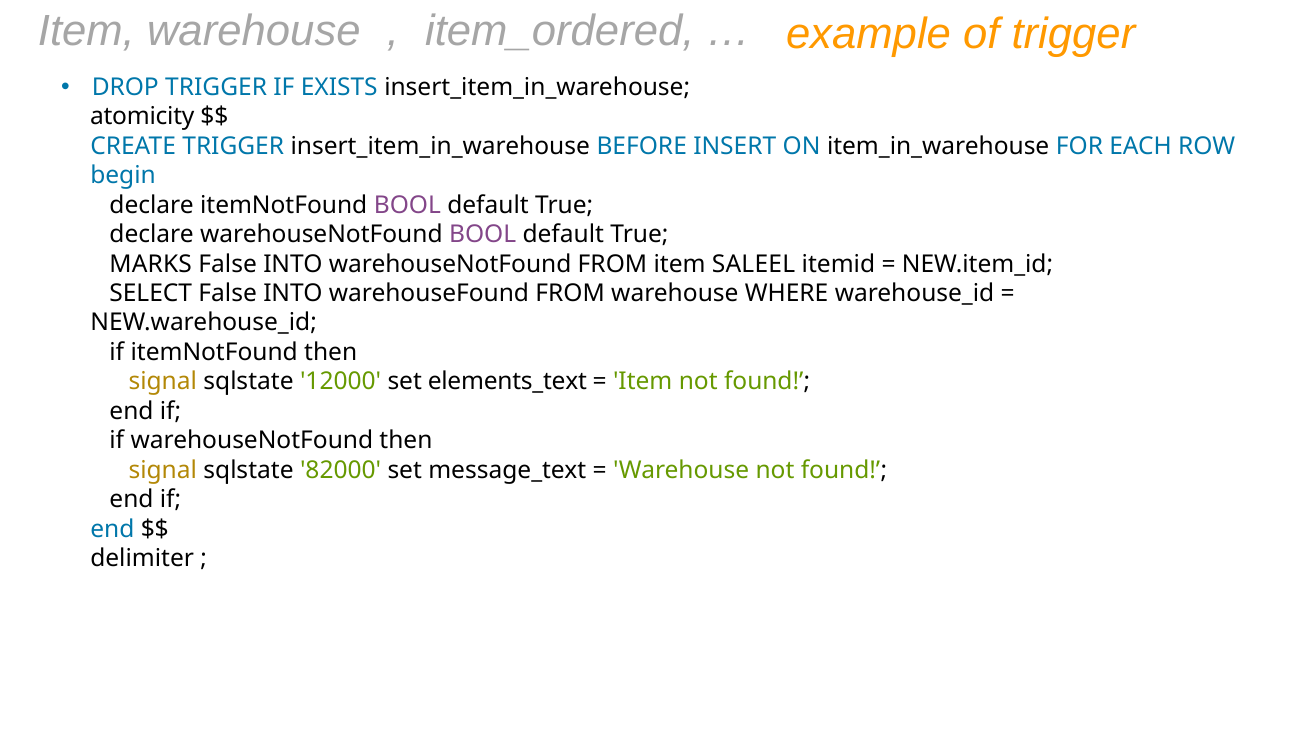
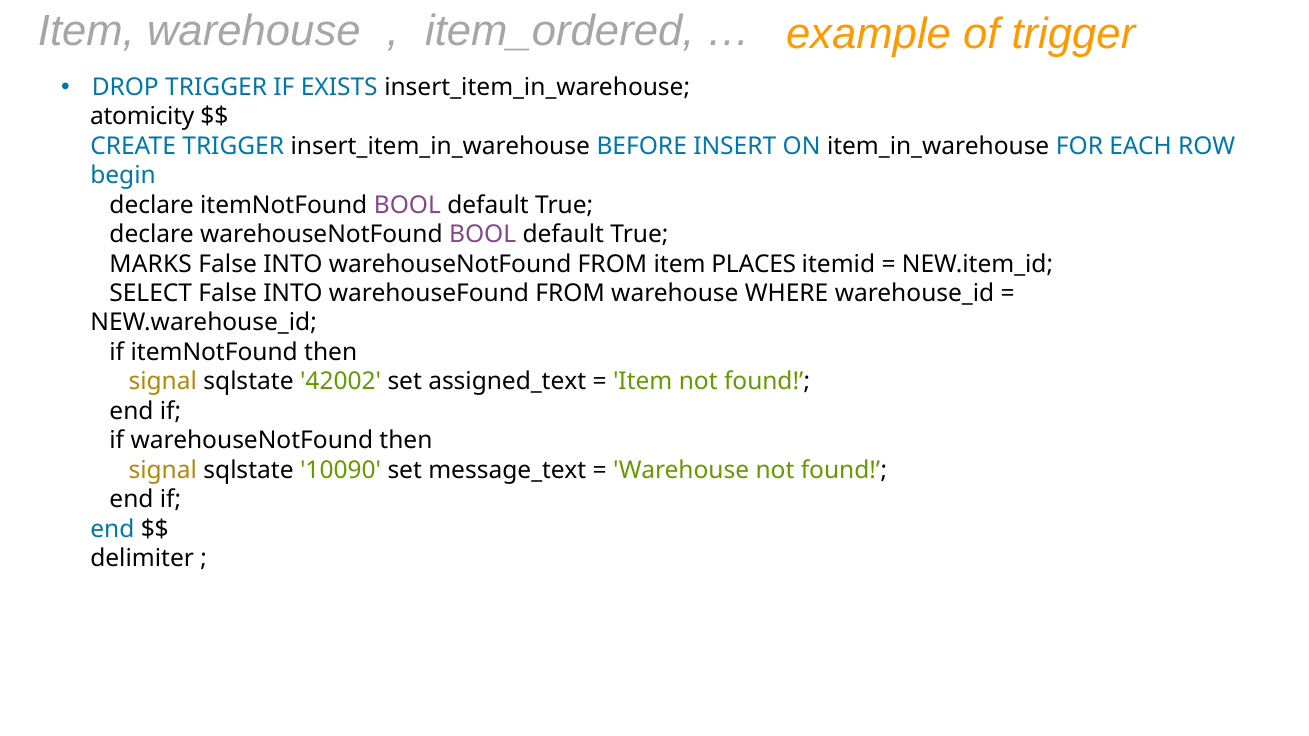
SALEEL: SALEEL -> PLACES (754, 264)
12000: 12000 -> 42002 (341, 382)
elements_text: elements_text -> assigned_text (507, 382)
82000: 82000 -> 10090 (341, 470)
